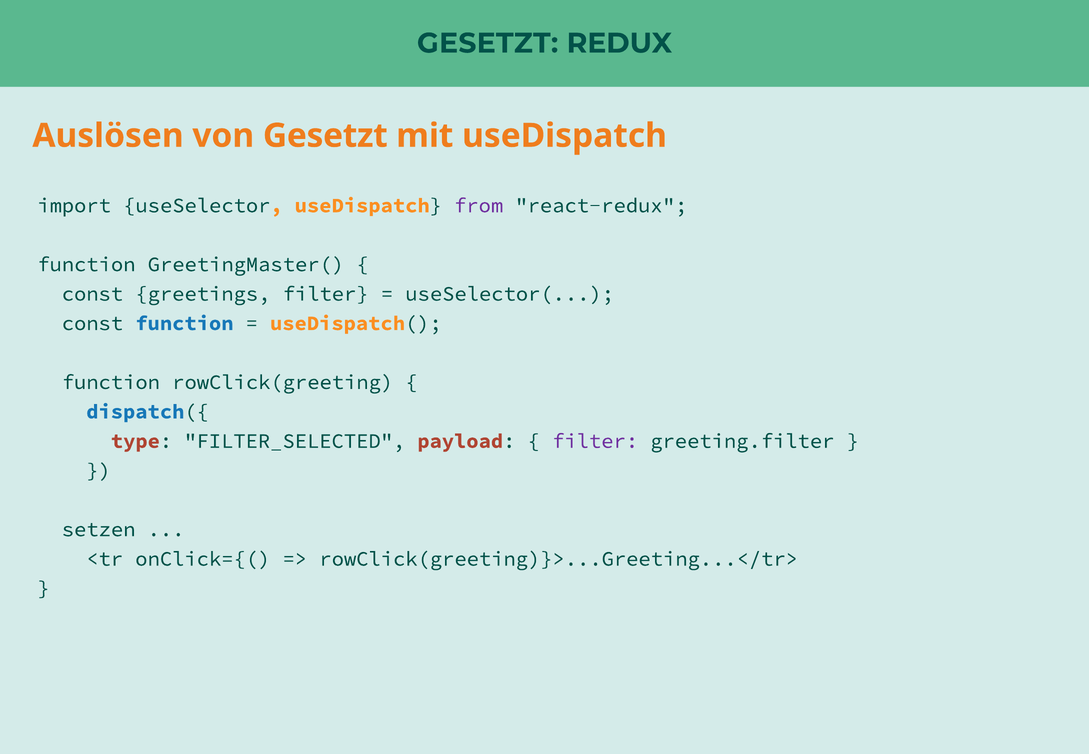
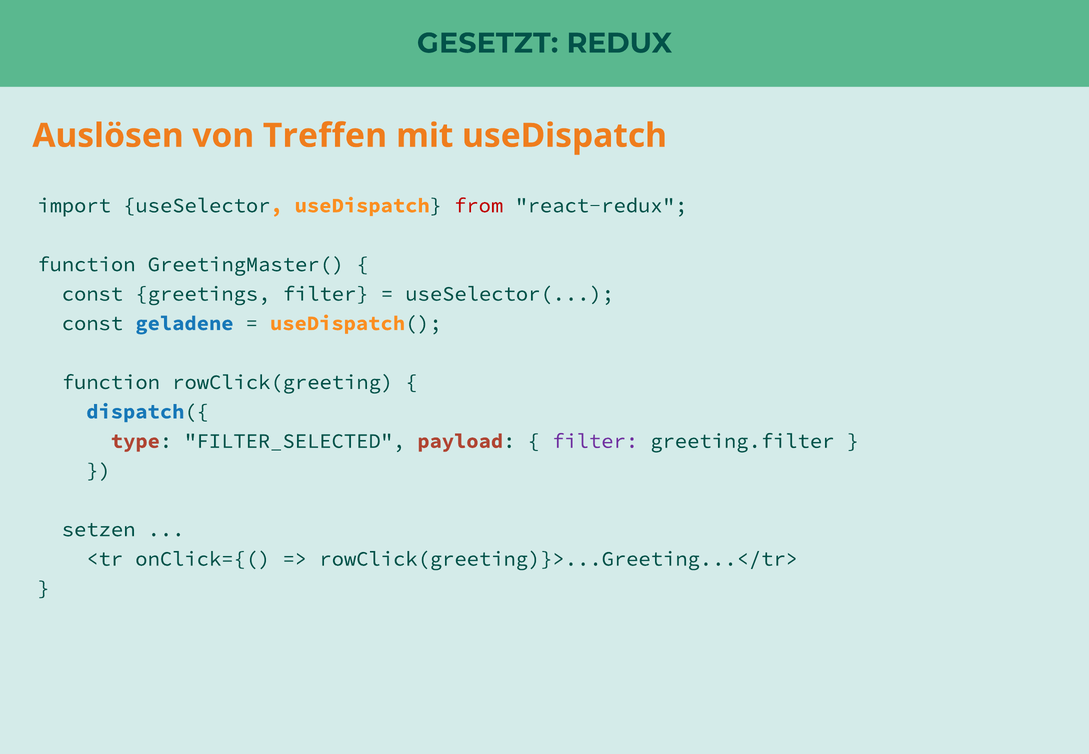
von Gesetzt: Gesetzt -> Treffen (325, 136)
from colour: purple -> red (479, 205)
const function: function -> geladene (184, 323)
